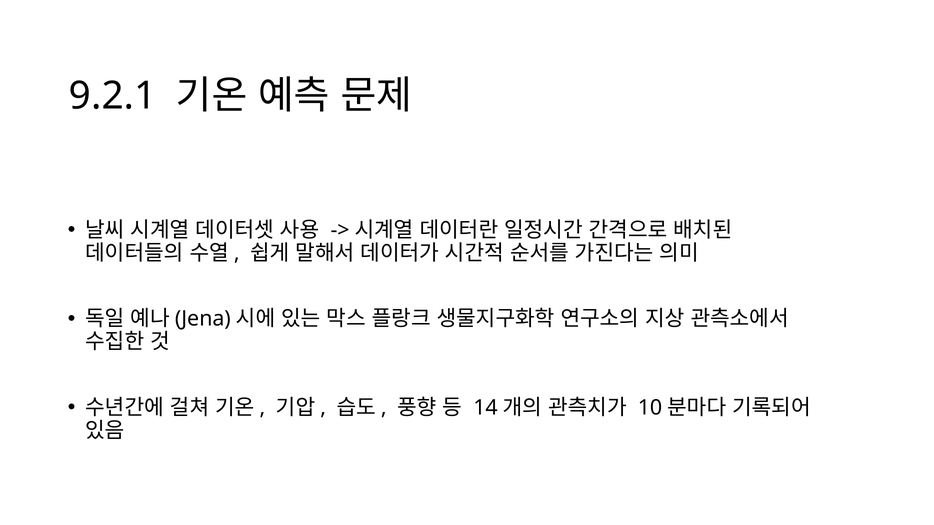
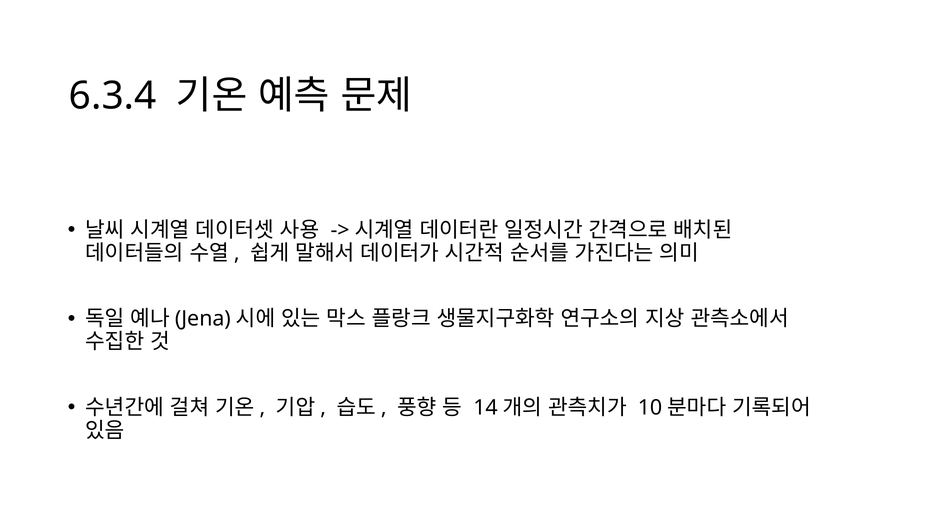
9.2.1: 9.2.1 -> 6.3.4 (113, 96)
